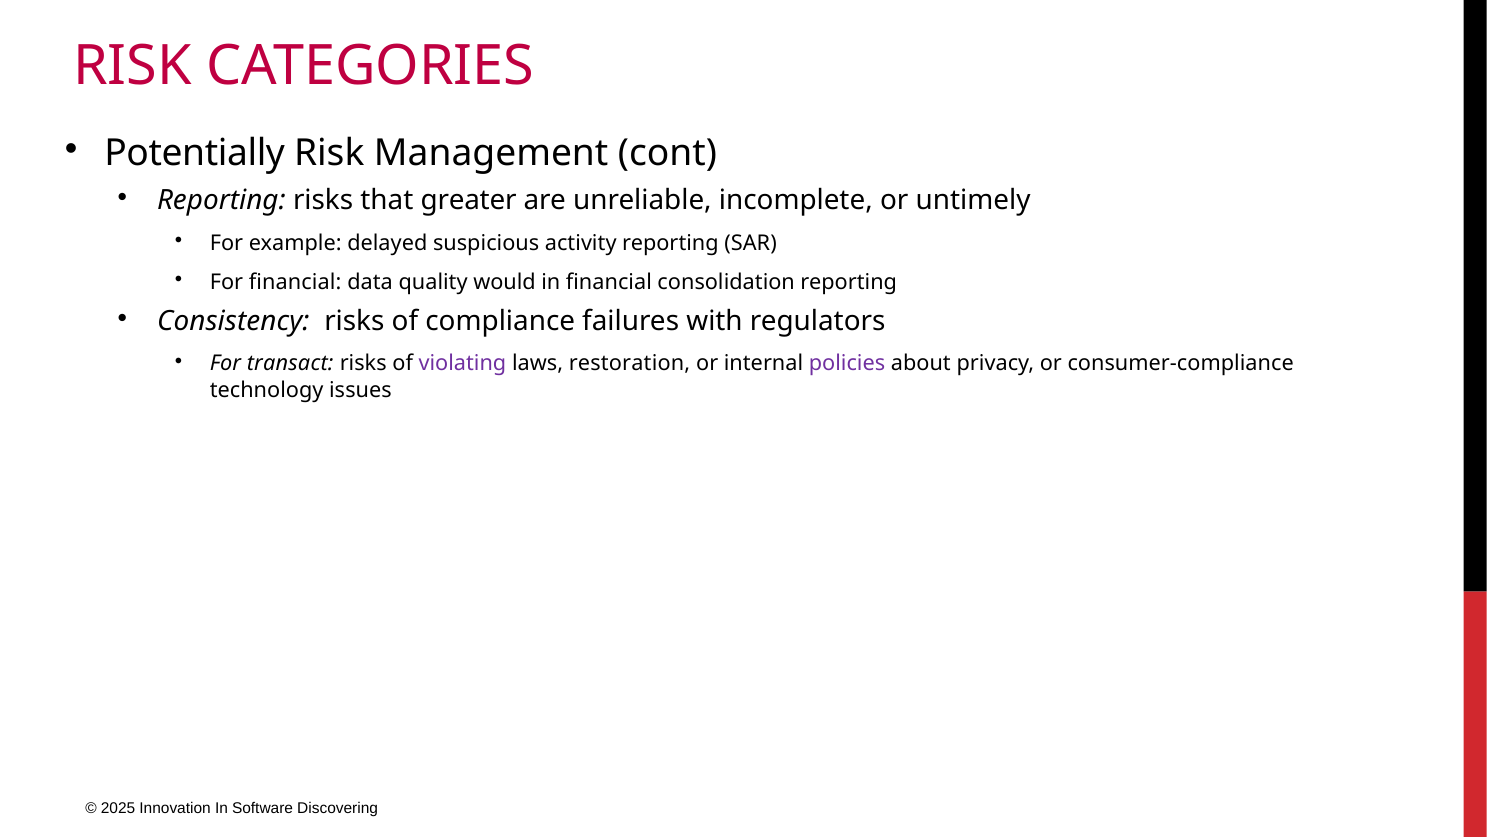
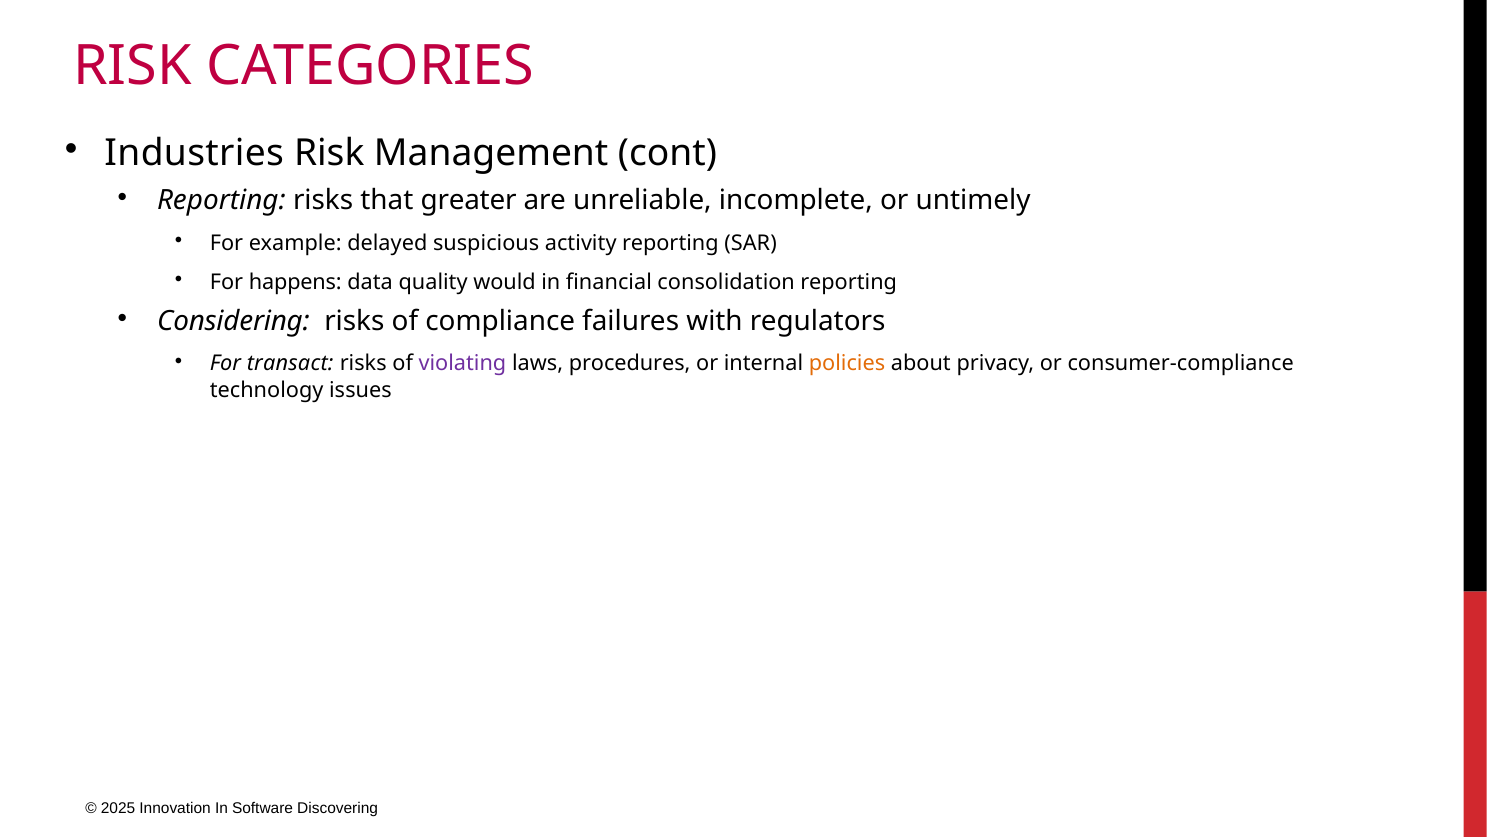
Potentially: Potentially -> Industries (194, 153)
For financial: financial -> happens (295, 282)
Consistency: Consistency -> Considering (233, 321)
restoration: restoration -> procedures (630, 364)
policies colour: purple -> orange (847, 364)
